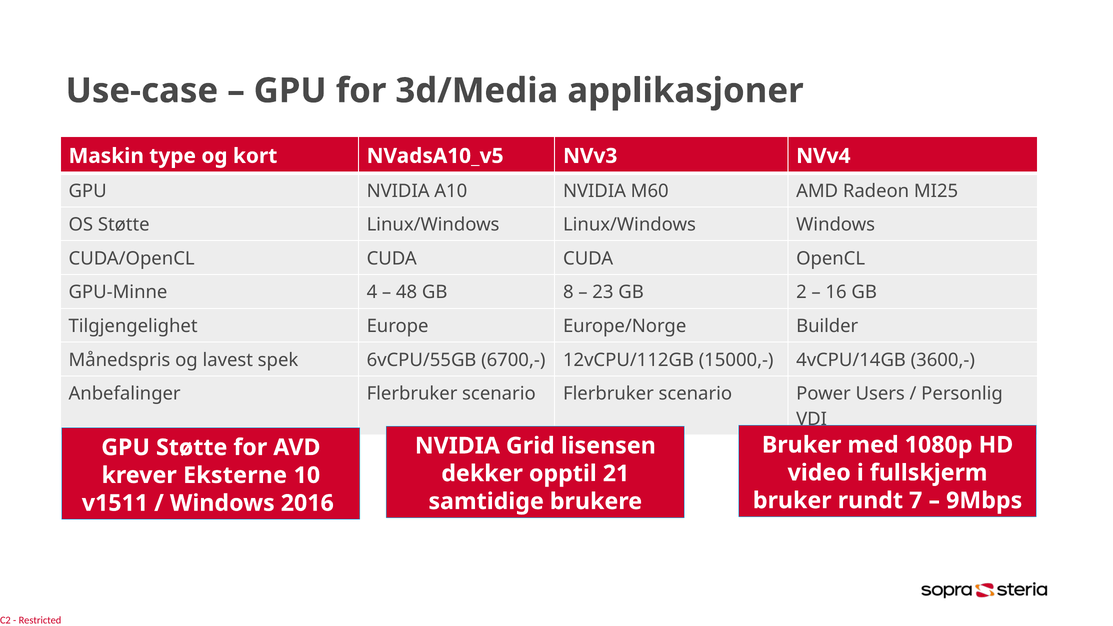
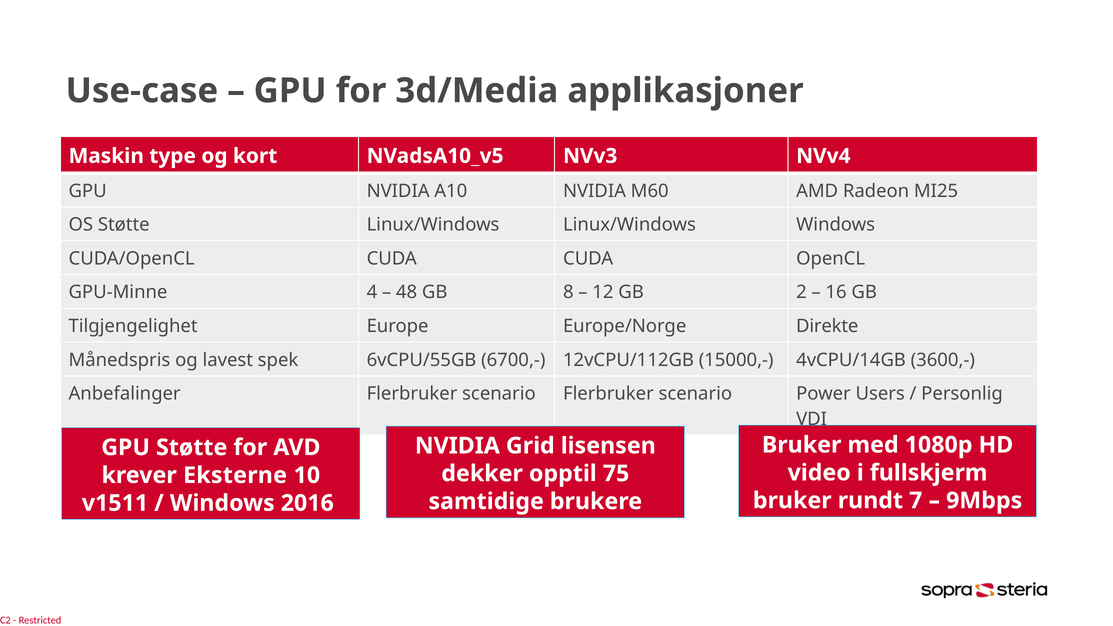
23: 23 -> 12 (603, 292)
Builder: Builder -> Direkte (827, 326)
21: 21 -> 75 (616, 474)
